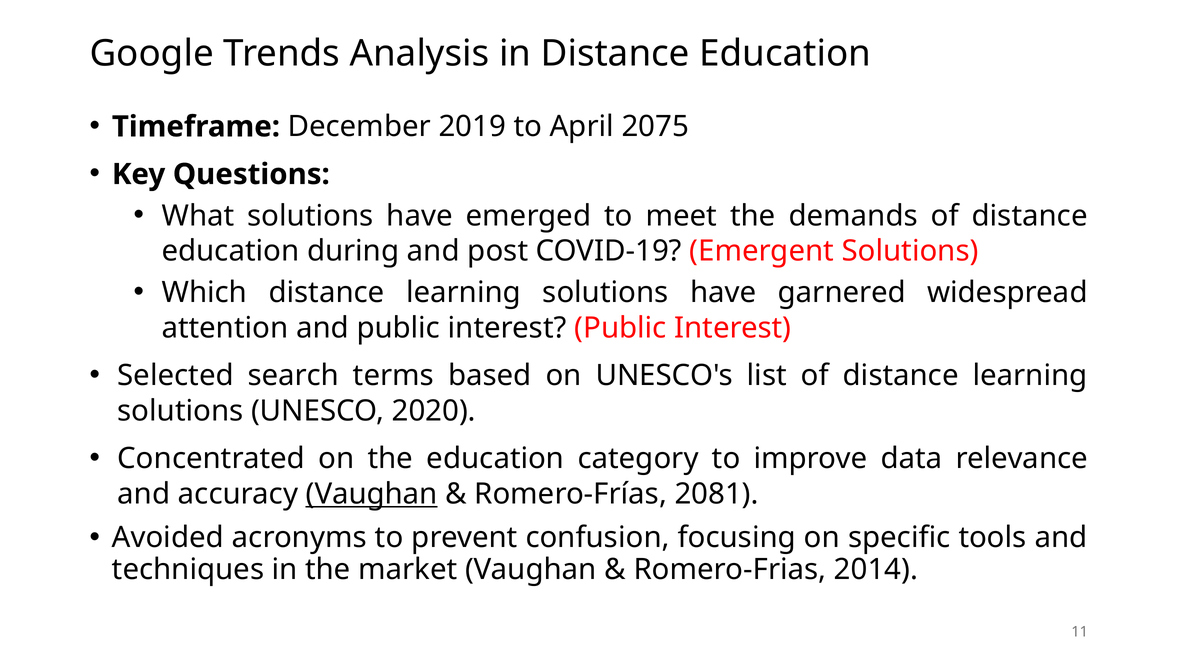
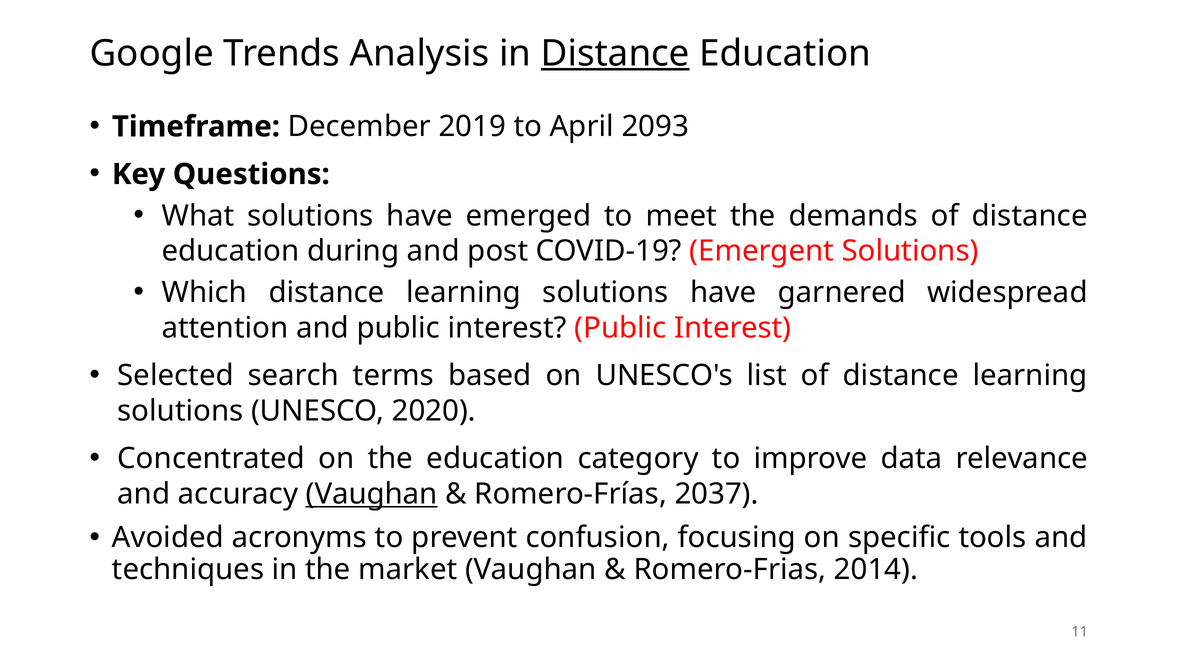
Distance underline: none -> present (615, 53)
2075: 2075 -> 2093 (655, 127)
2081: 2081 -> 2037 (717, 494)
